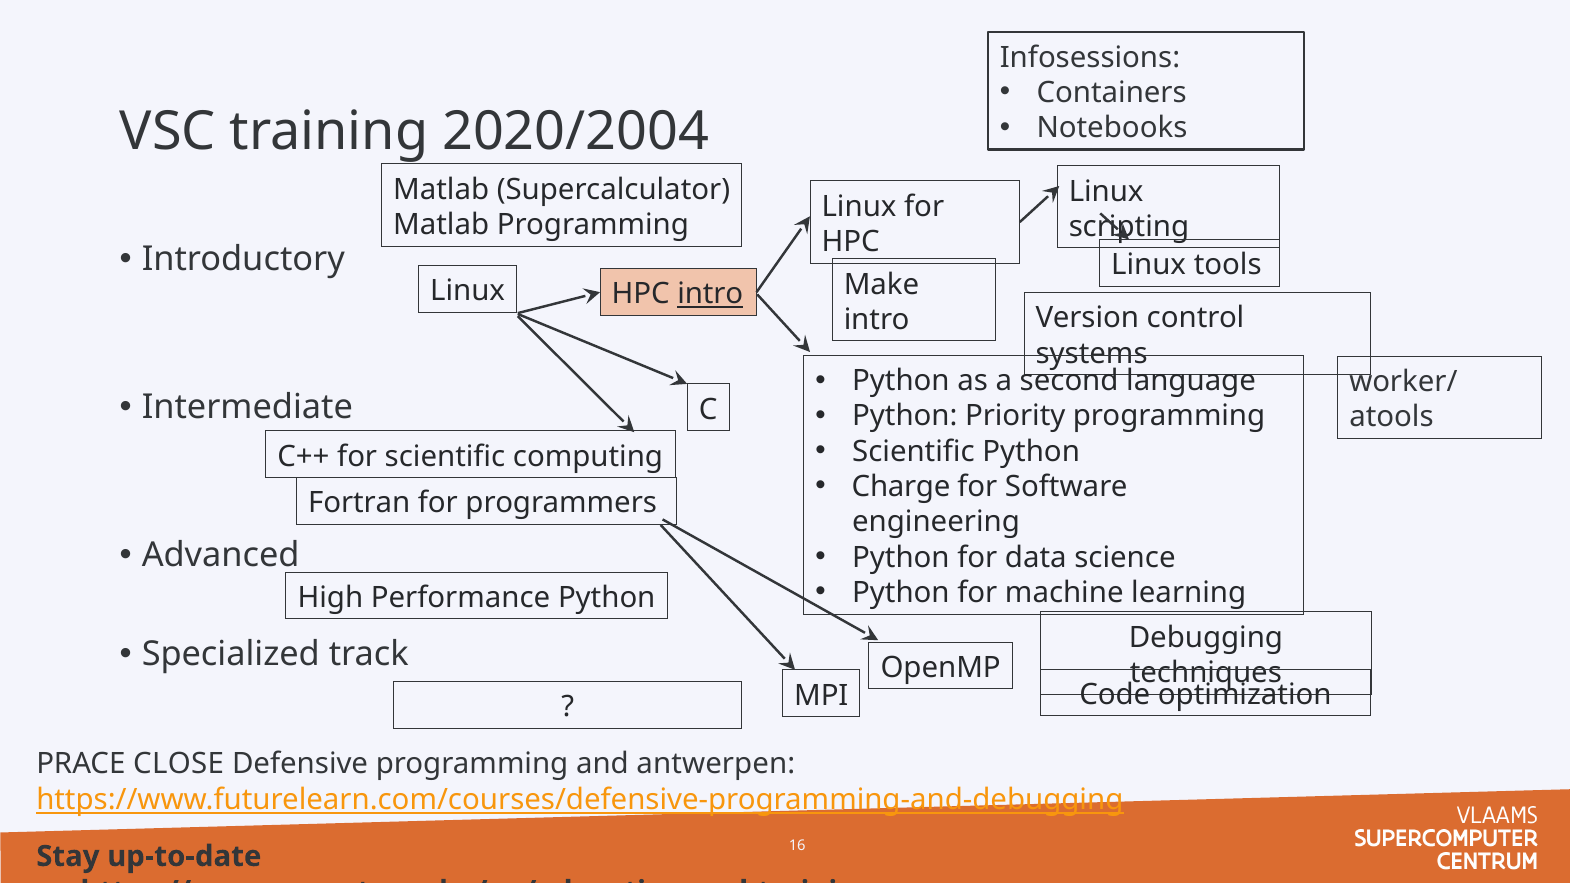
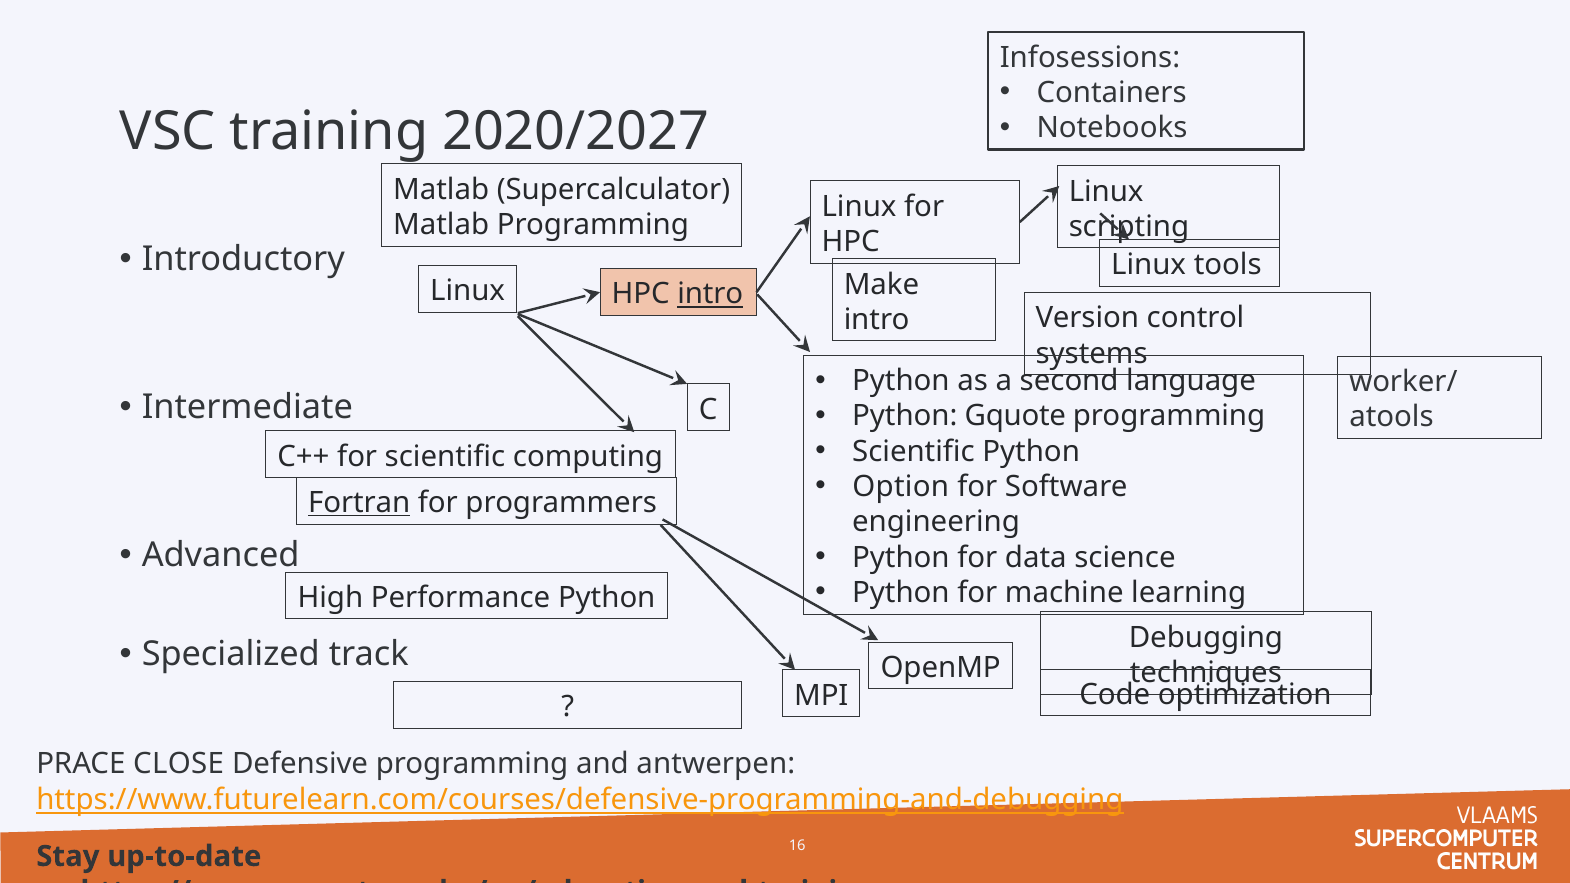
2020/2004: 2020/2004 -> 2020/2027 (576, 132)
Priority: Priority -> Gquote (1015, 416)
Charge: Charge -> Option (901, 487)
Fortran underline: none -> present (359, 503)
